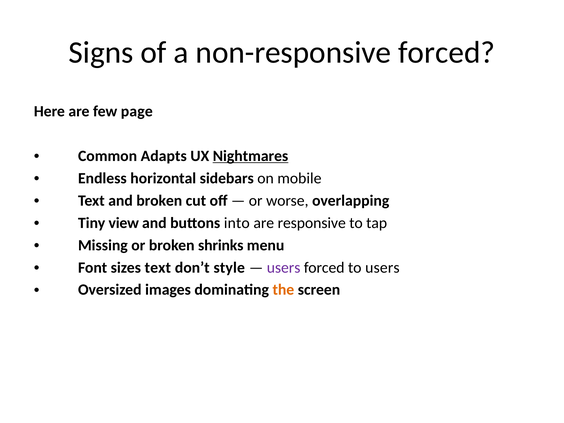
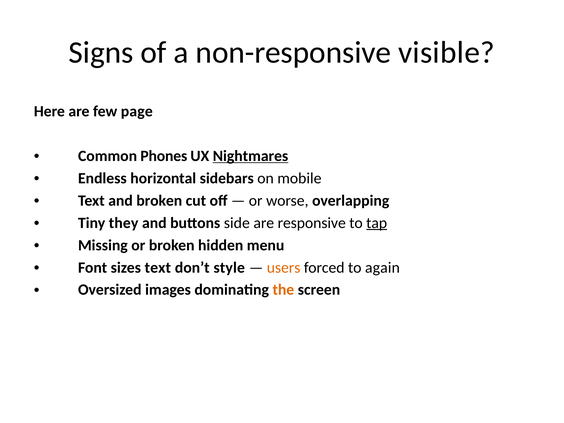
non-responsive forced: forced -> visible (446, 53)
Adapts: Adapts -> Phones (164, 156)
view: view -> they (124, 223)
into: into -> side (237, 223)
tap underline: none -> present (377, 223)
shrinks: shrinks -> hidden (221, 245)
users colour: purple -> orange (284, 268)
to users: users -> again (382, 268)
